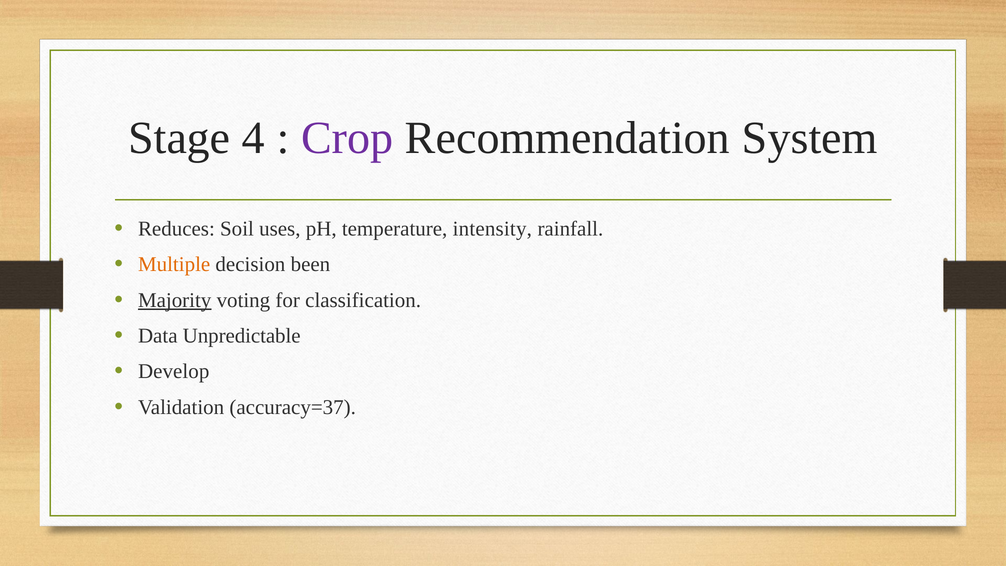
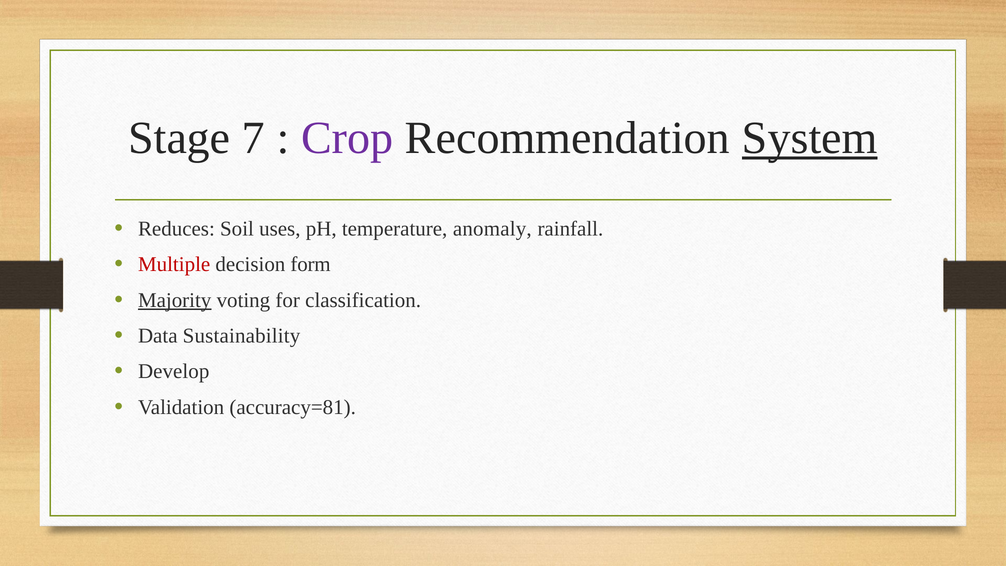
4: 4 -> 7 (254, 138)
System underline: none -> present (810, 138)
intensity: intensity -> anomaly (492, 229)
Multiple colour: orange -> red (174, 264)
been: been -> form (311, 264)
Unpredictable: Unpredictable -> Sustainability (242, 336)
accuracy=37: accuracy=37 -> accuracy=81 (293, 407)
